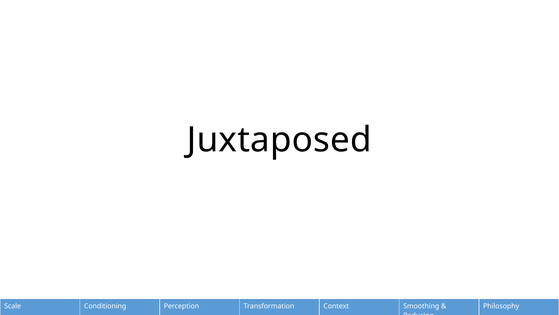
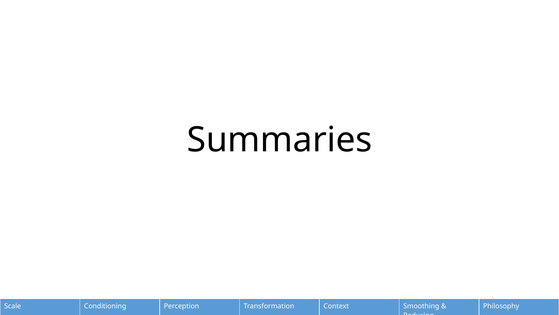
Juxtaposed: Juxtaposed -> Summaries (280, 140)
